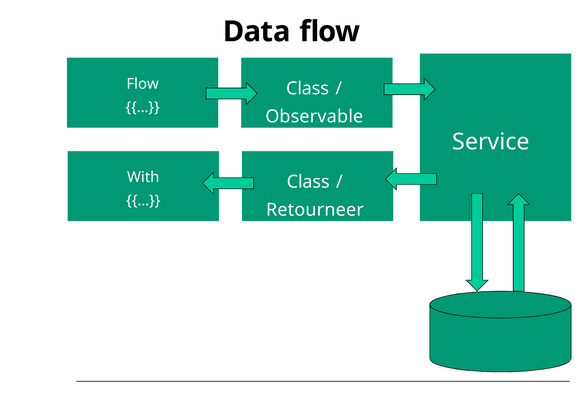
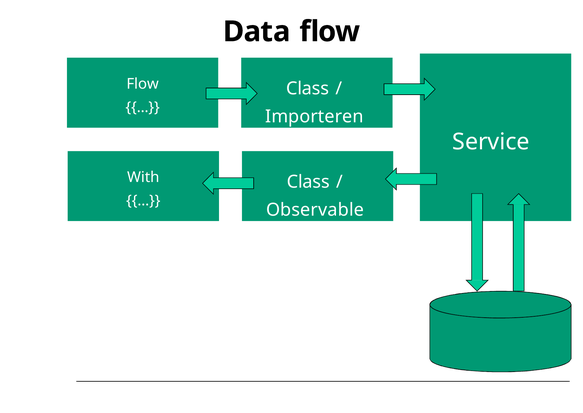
Observable: Observable -> Importeren (314, 116)
Retourneer: Retourneer -> Observable (315, 209)
